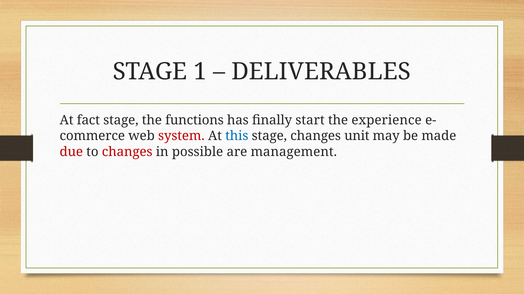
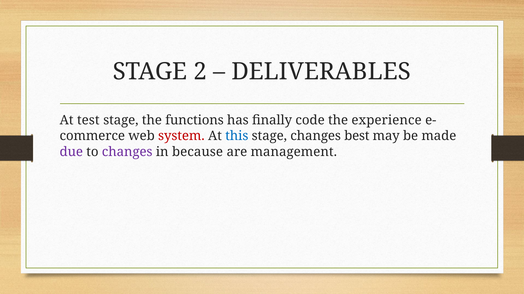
1: 1 -> 2 (200, 72)
fact: fact -> test (88, 121)
start: start -> code (310, 121)
unit: unit -> best (357, 136)
due colour: red -> purple (71, 152)
changes colour: red -> purple (127, 152)
possible: possible -> because (198, 152)
